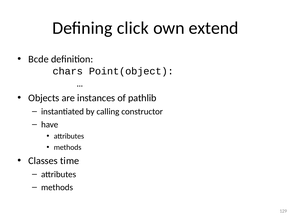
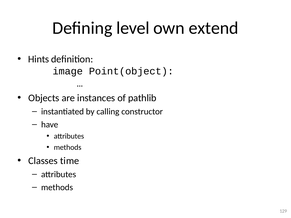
click: click -> level (133, 28)
Bcde: Bcde -> Hints (39, 59)
chars: chars -> image (68, 71)
